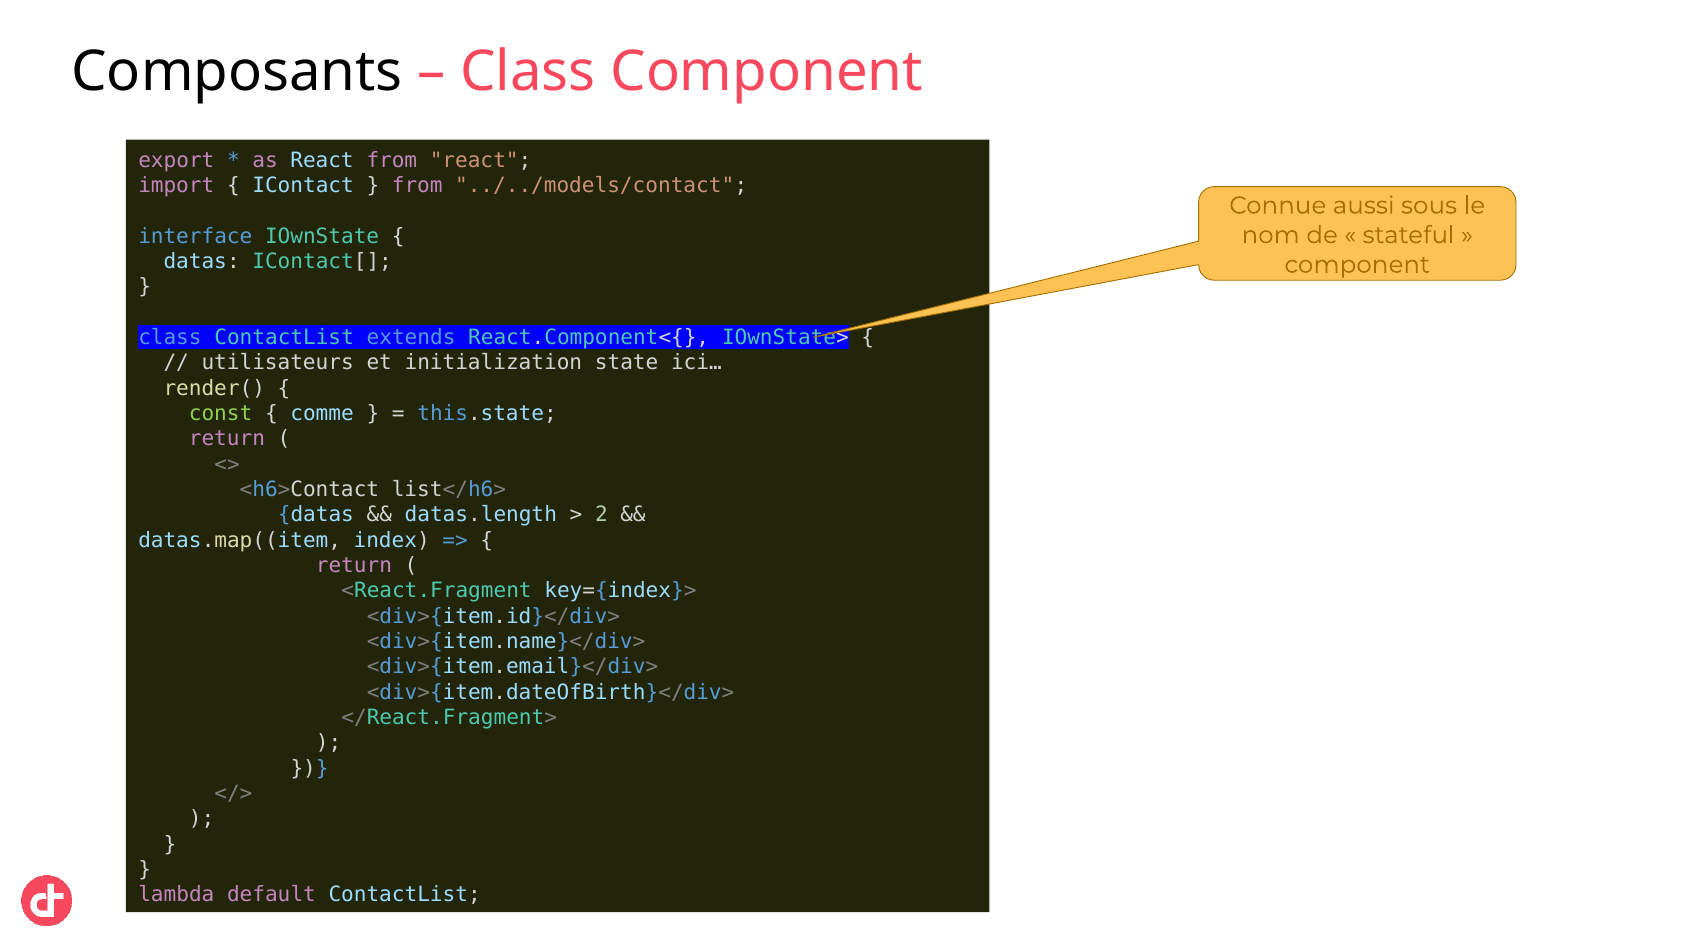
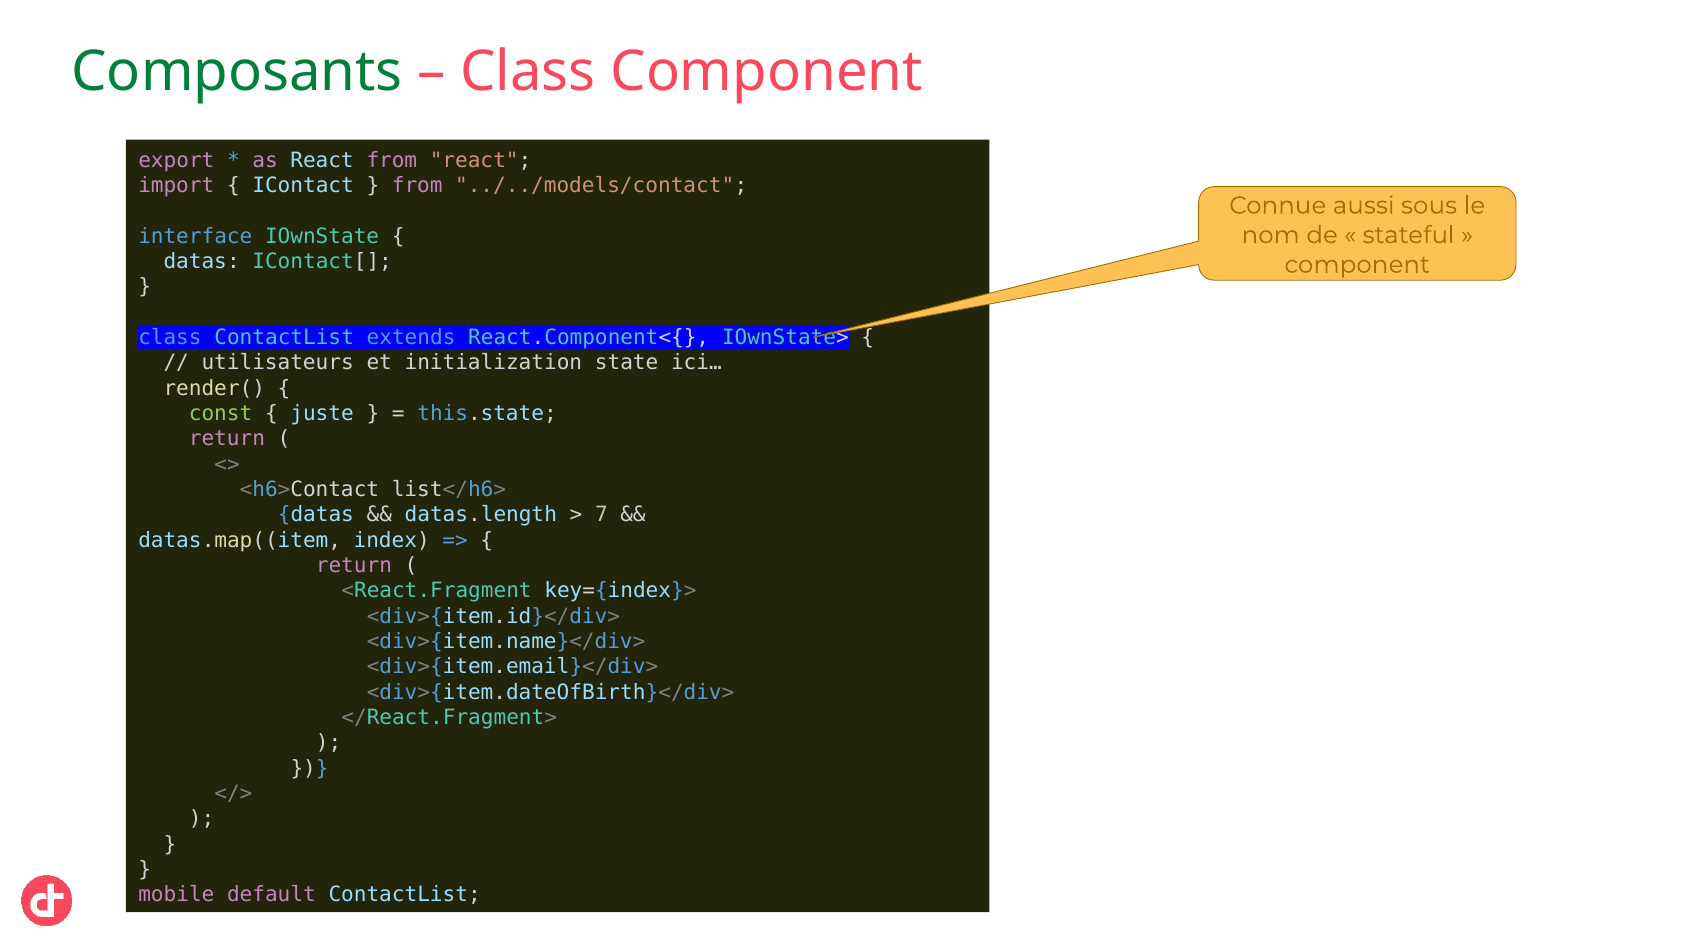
Composants colour: black -> green (237, 72)
comme: comme -> juste (322, 413)
2: 2 -> 7 (601, 514)
lambda: lambda -> mobile (176, 894)
